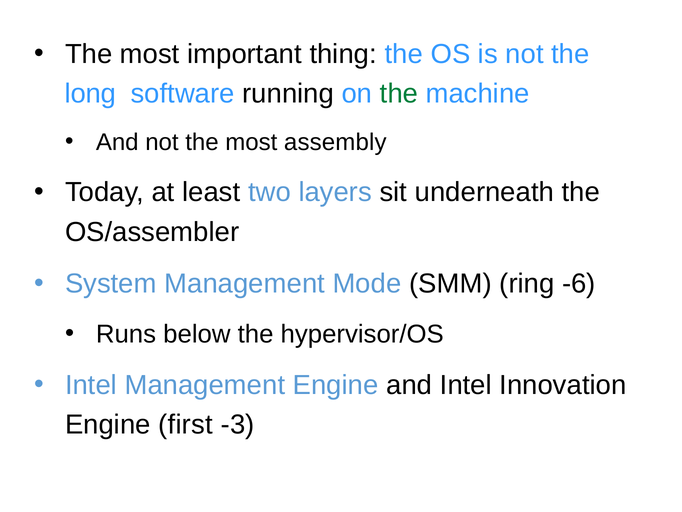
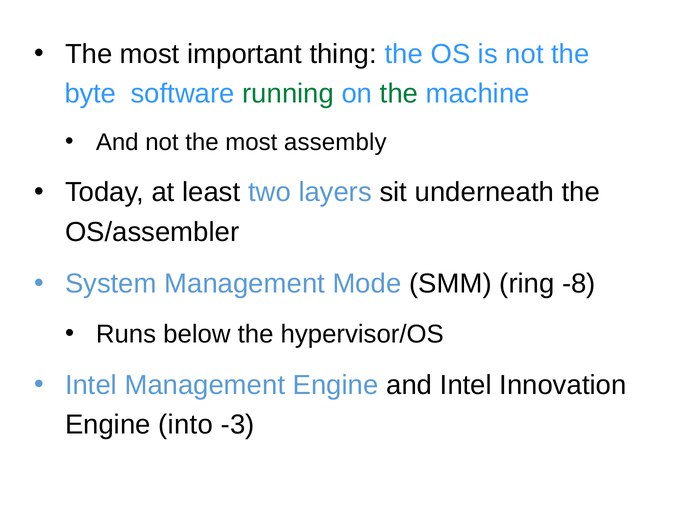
long: long -> byte (90, 94)
running colour: black -> green (288, 94)
-6: -6 -> -8 (579, 284)
first: first -> into (186, 424)
